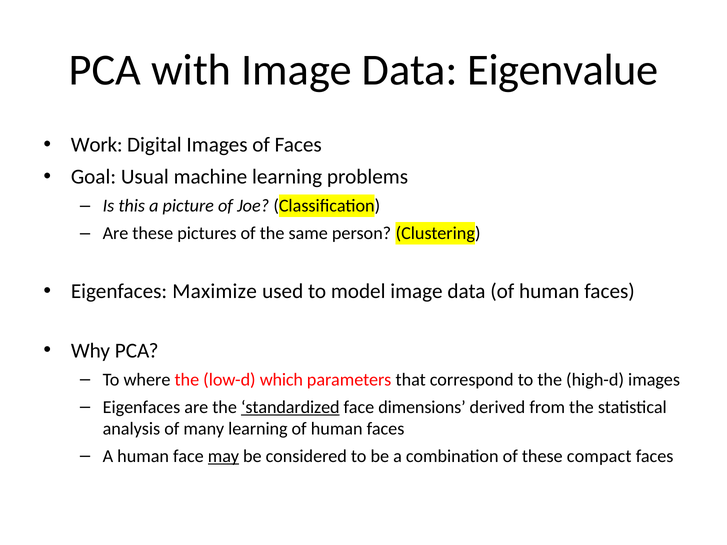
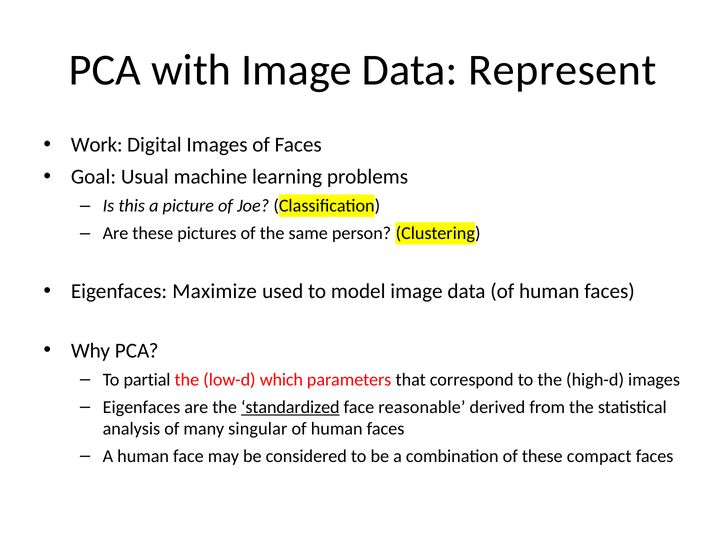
Eigenvalue: Eigenvalue -> Represent (562, 70)
where: where -> partial (147, 380)
dimensions: dimensions -> reasonable (422, 407)
many learning: learning -> singular (258, 429)
may underline: present -> none (223, 457)
